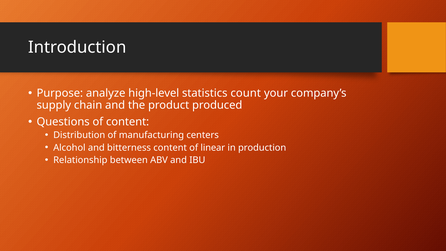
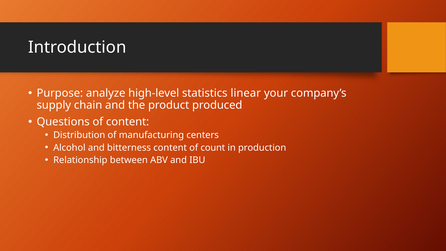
count: count -> linear (246, 93)
linear: linear -> count (213, 148)
